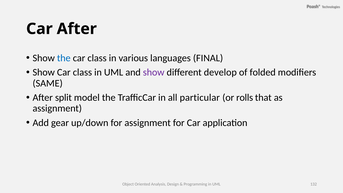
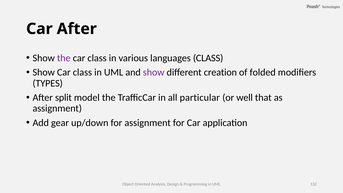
the colour: blue -> purple (64, 58)
languages FINAL: FINAL -> CLASS (208, 58)
develop: develop -> creation (220, 72)
SAME: SAME -> TYPES (48, 83)
rolls: rolls -> well (245, 98)
